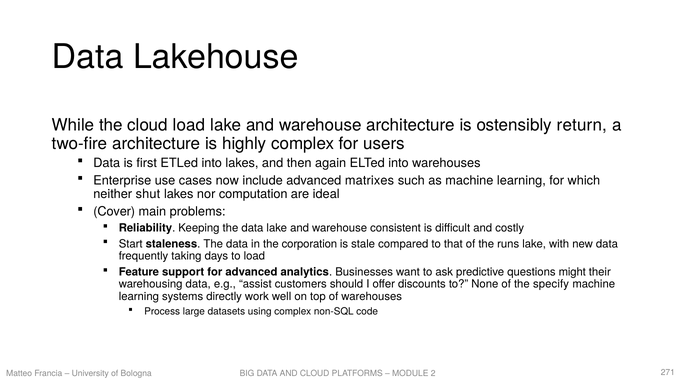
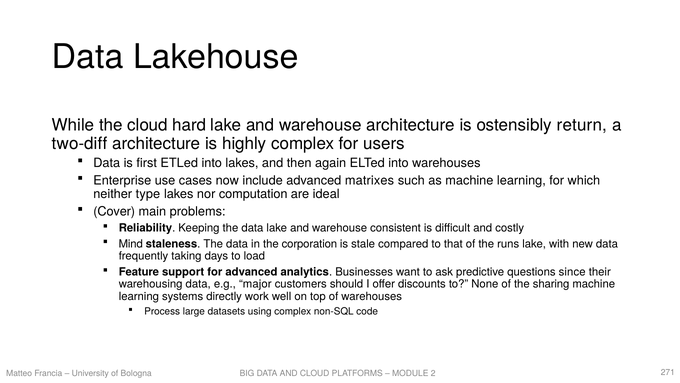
cloud load: load -> hard (189, 125)
two-fire: two-fire -> two-diff (80, 143)
shut: shut -> type (148, 194)
Start: Start -> Mind (131, 244)
might: might -> since (572, 272)
assist: assist -> major (255, 284)
specify: specify -> sharing (551, 284)
